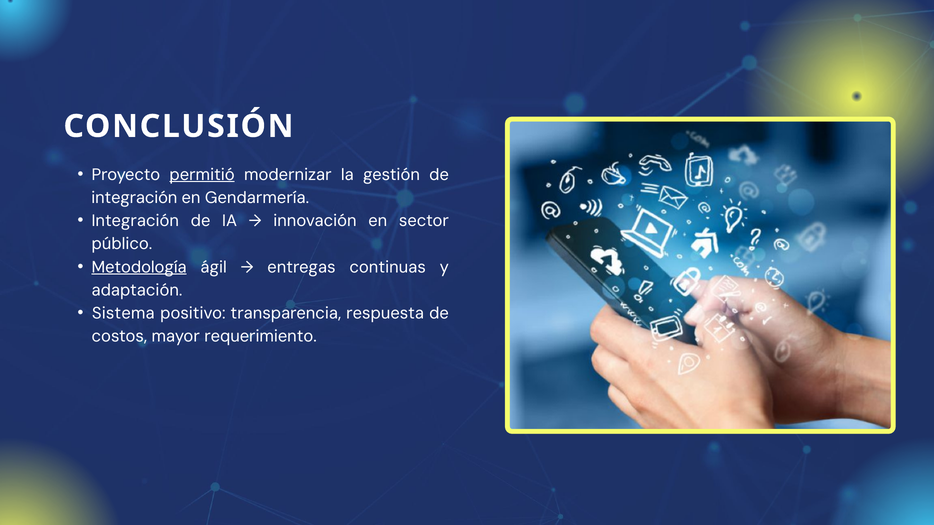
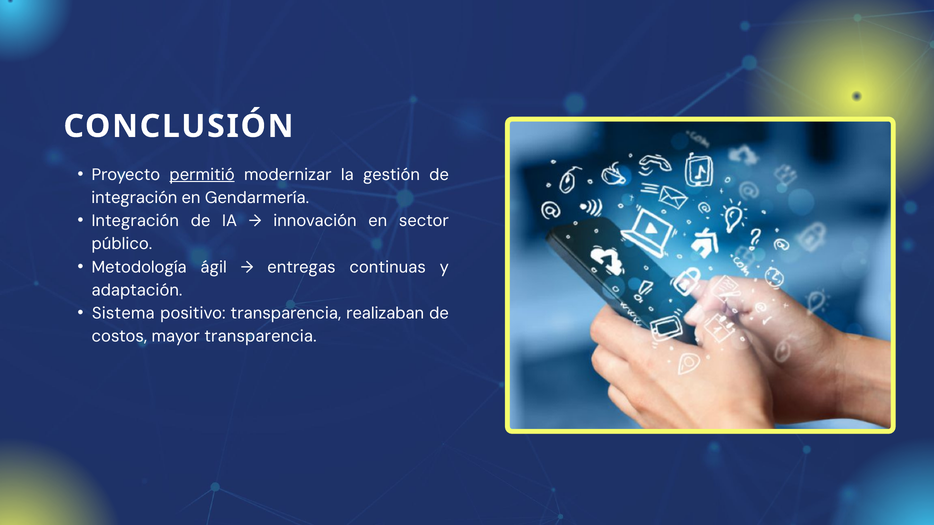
Metodología underline: present -> none (139, 267)
respuesta: respuesta -> realizaban (385, 314)
mayor requerimiento: requerimiento -> transparencia (260, 337)
